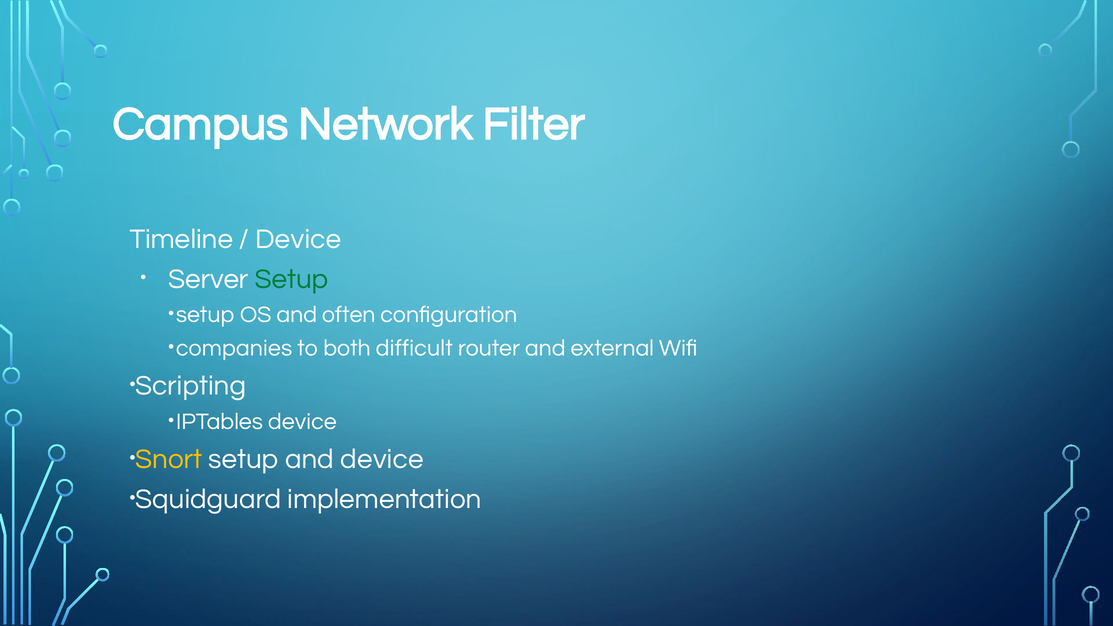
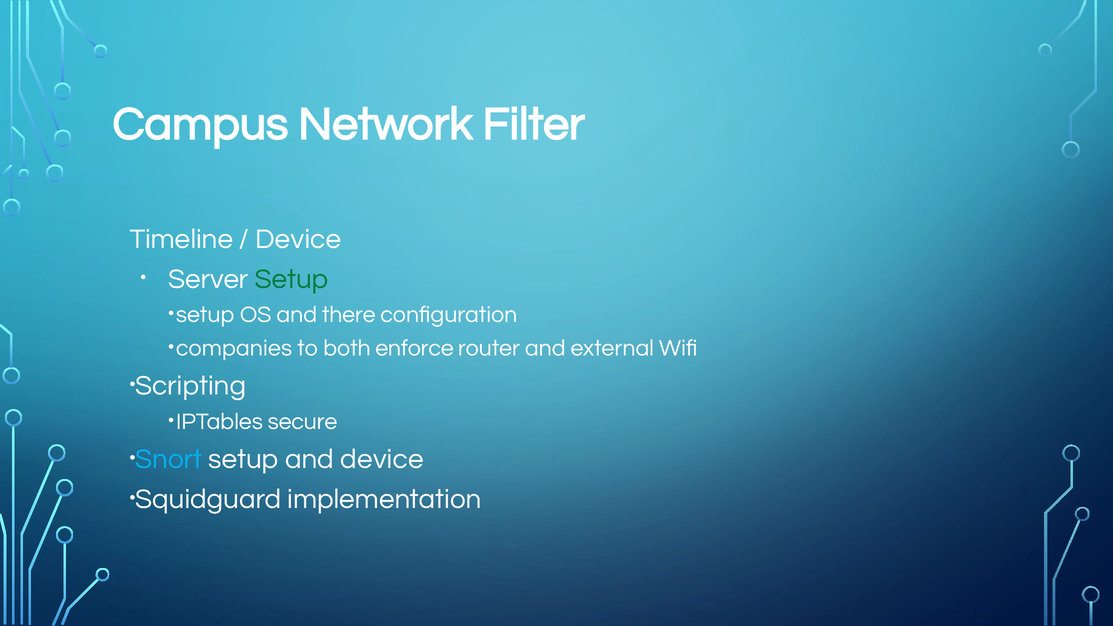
often: often -> there (349, 315)
difficult: difficult -> enforce (414, 348)
IPTables device: device -> secure (303, 422)
Snort colour: yellow -> light blue (169, 459)
